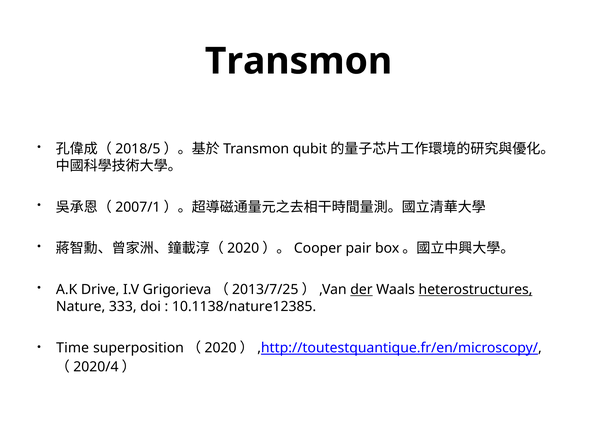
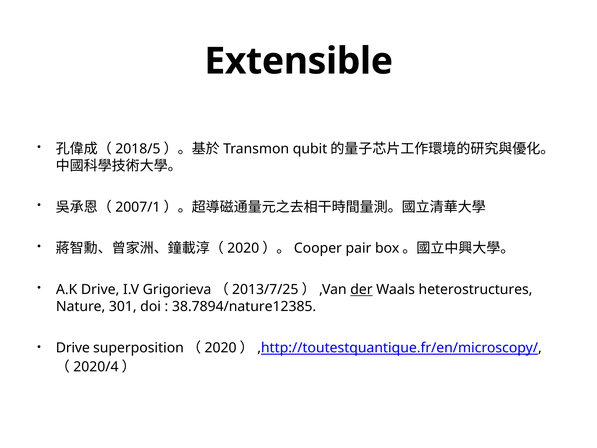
Transmon: Transmon -> Extensible (299, 61)
heterostructures underline: present -> none (476, 290)
333: 333 -> 301 (123, 306)
10.1138/nature12385: 10.1138/nature12385 -> 38.7894/nature12385 (244, 306)
Time: Time -> Drive (73, 348)
